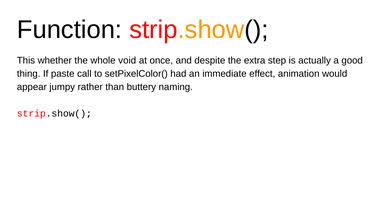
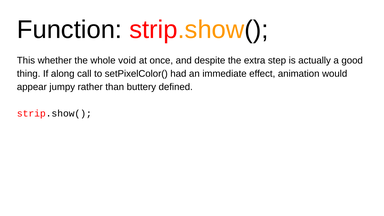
paste: paste -> along (63, 74)
naming: naming -> defined (176, 87)
